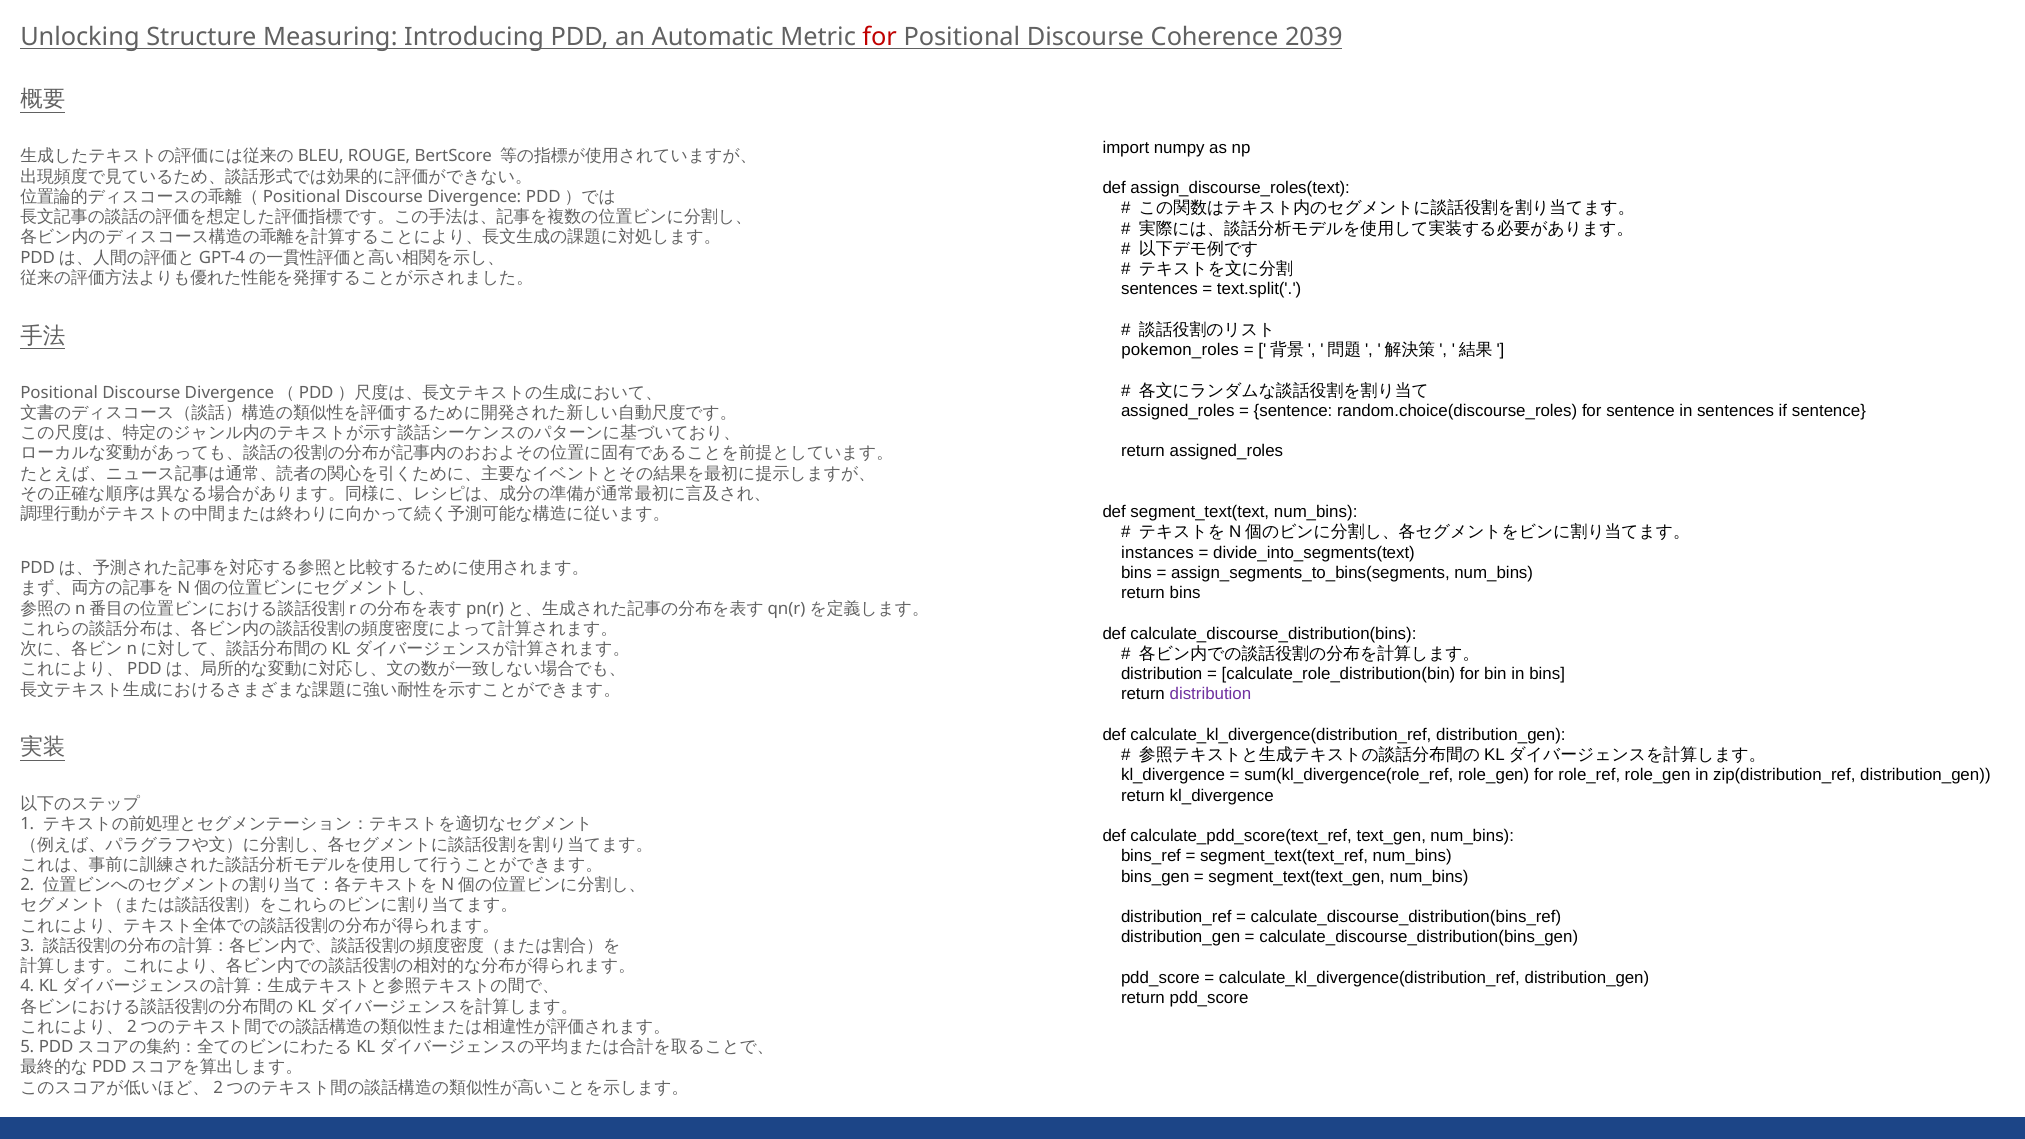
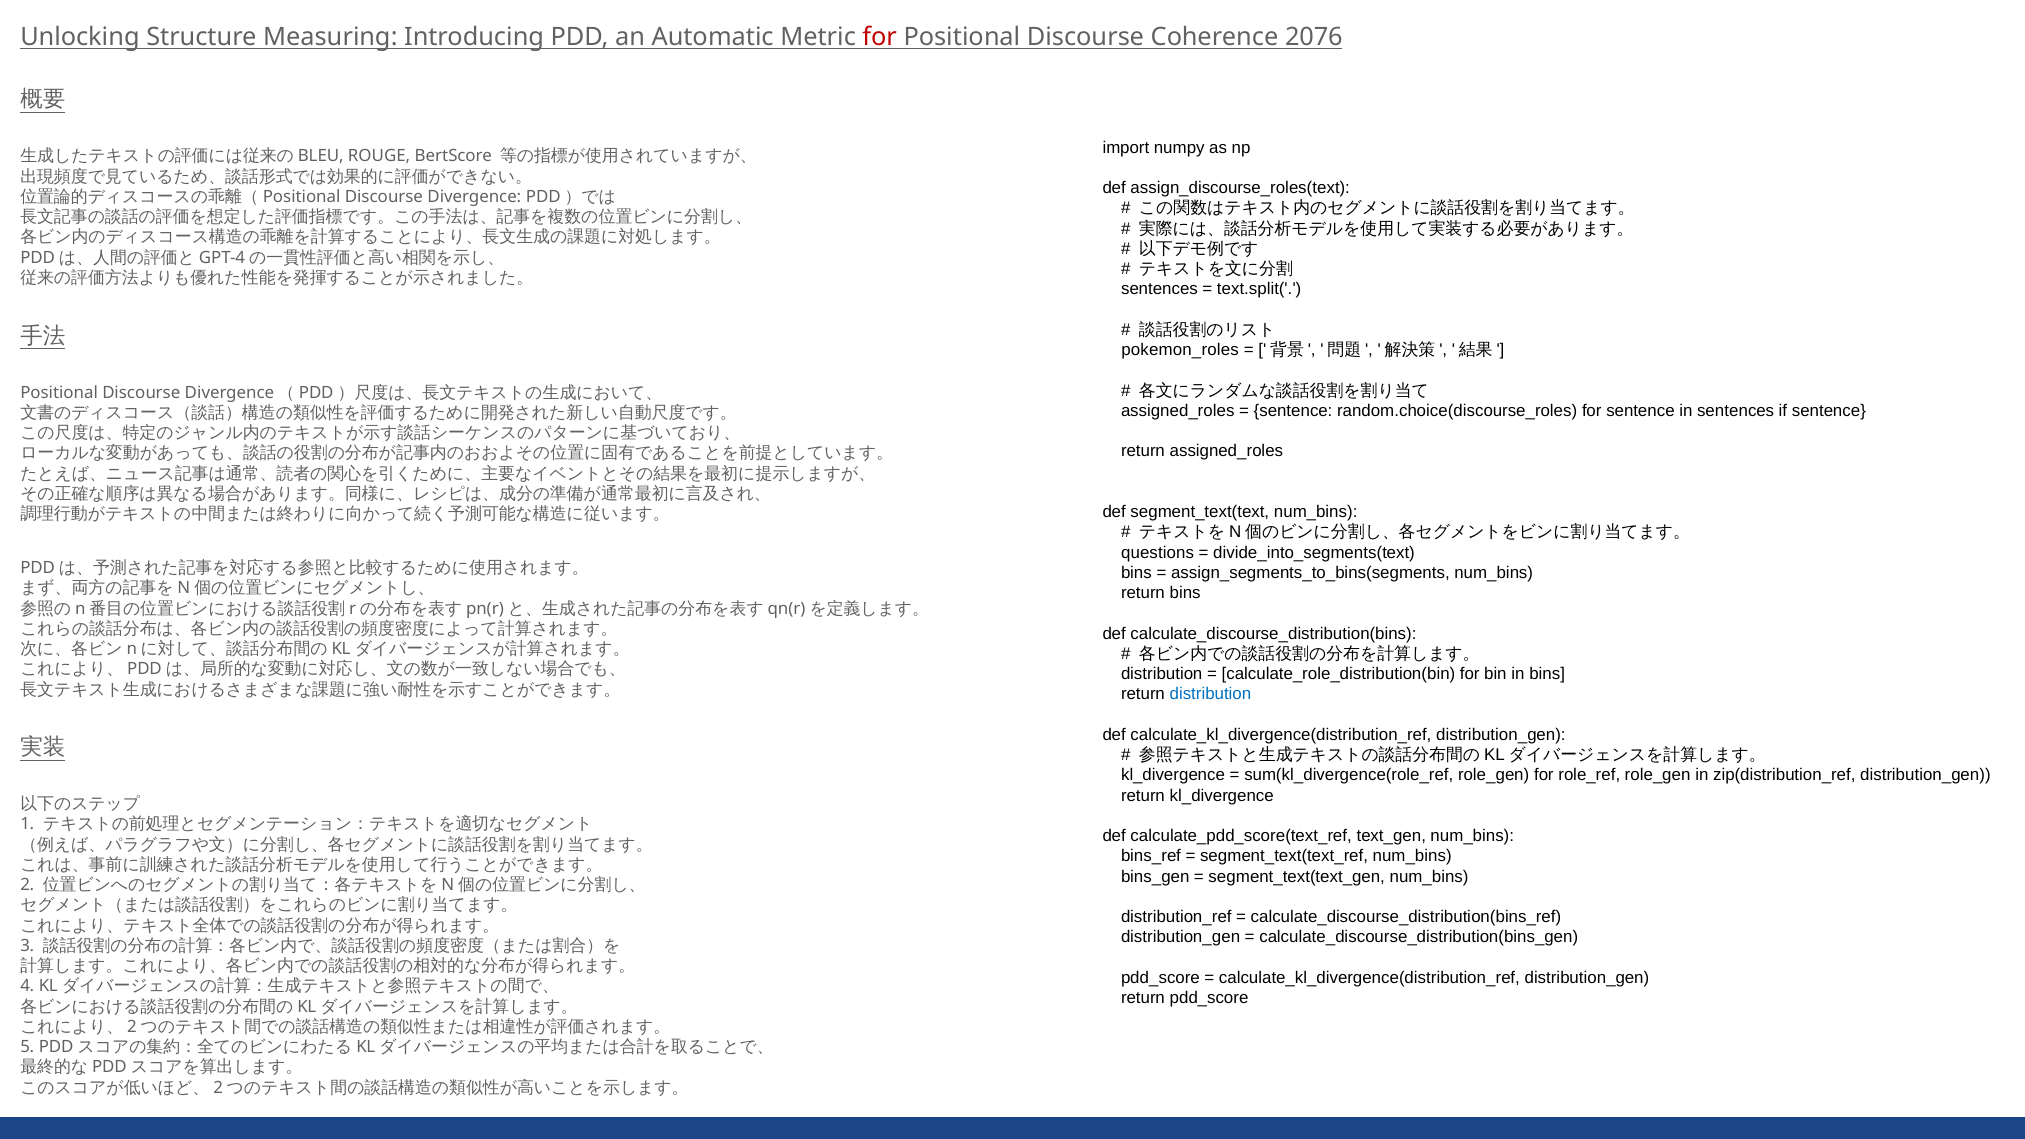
2039: 2039 -> 2076 (1314, 37)
instances: instances -> questions (1158, 553)
distribution colour: purple -> blue (1210, 694)
